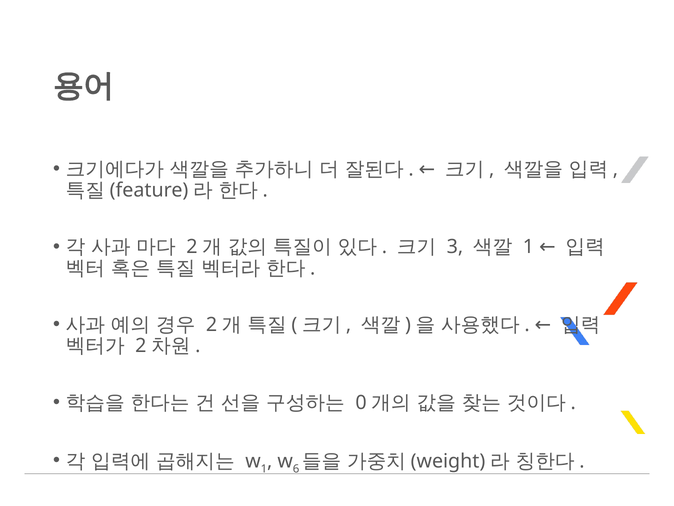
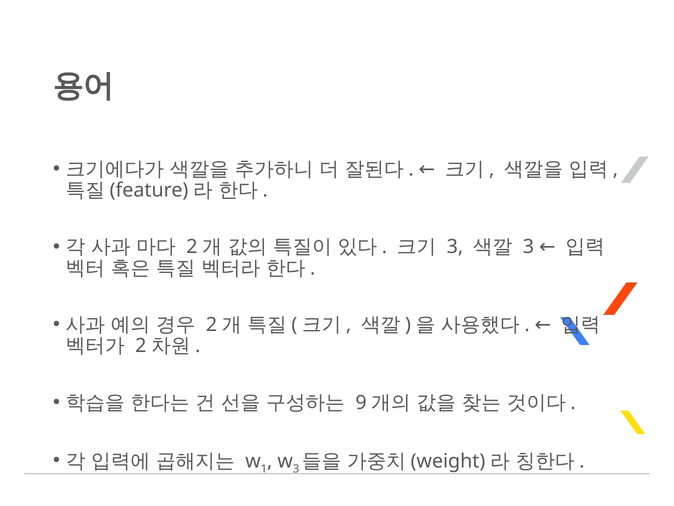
1: 1 -> 3 (528, 247)
0: 0 -> 9 (361, 402)
6: 6 -> 3 (296, 469)
